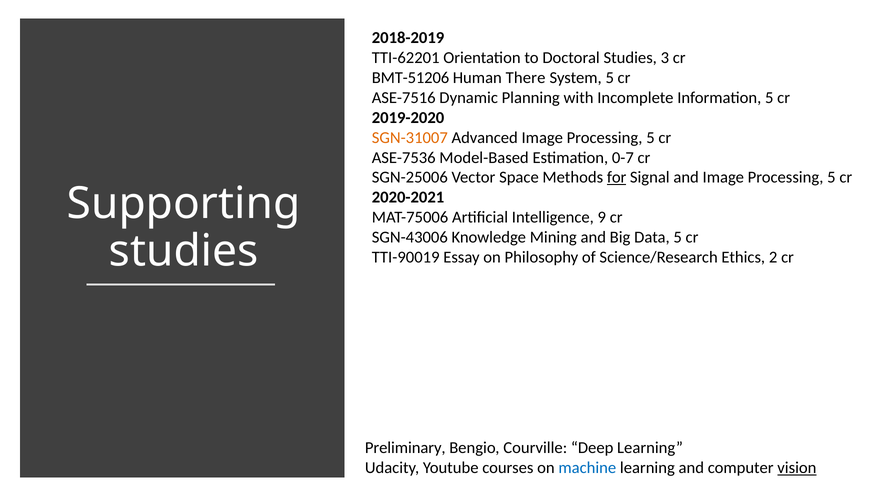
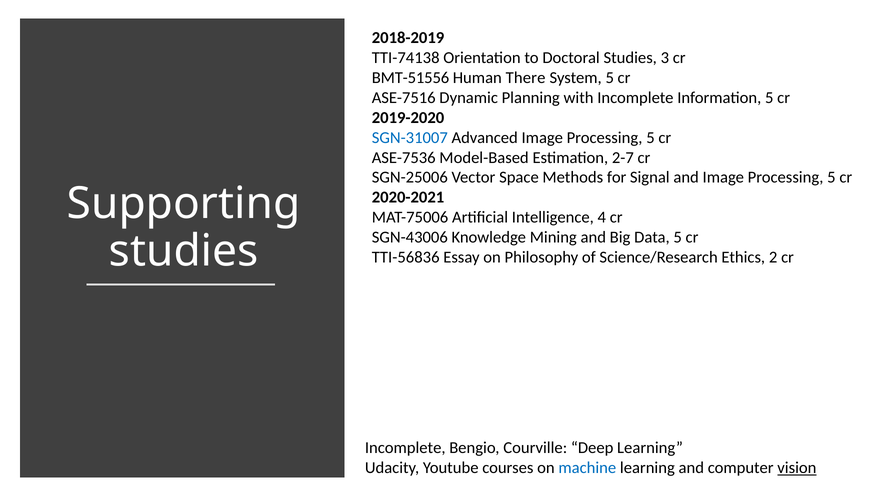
TTI-62201: TTI-62201 -> TTI-74138 (406, 58)
BMT-51206: BMT-51206 -> BMT-51556 (411, 78)
SGN-31007 colour: orange -> blue (410, 138)
0-7: 0-7 -> 2-7 (623, 157)
for underline: present -> none (617, 177)
9: 9 -> 4 (602, 217)
TTI-90019: TTI-90019 -> TTI-56836 (406, 257)
Preliminary: Preliminary -> Incomplete (405, 448)
